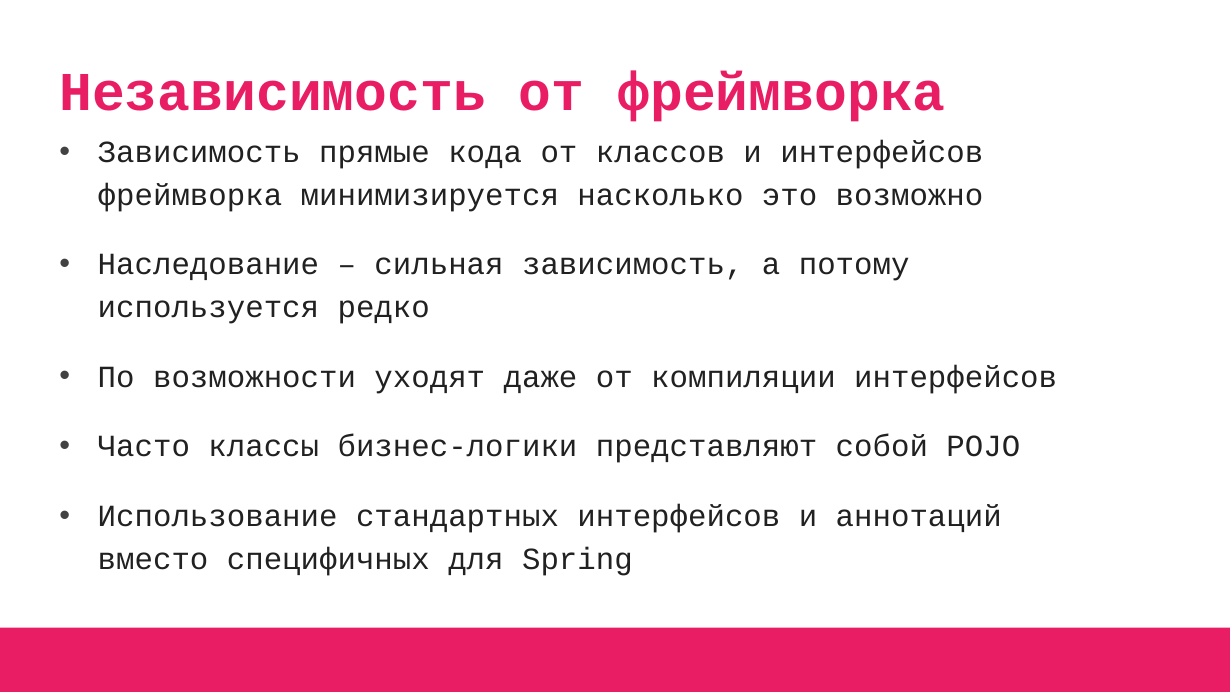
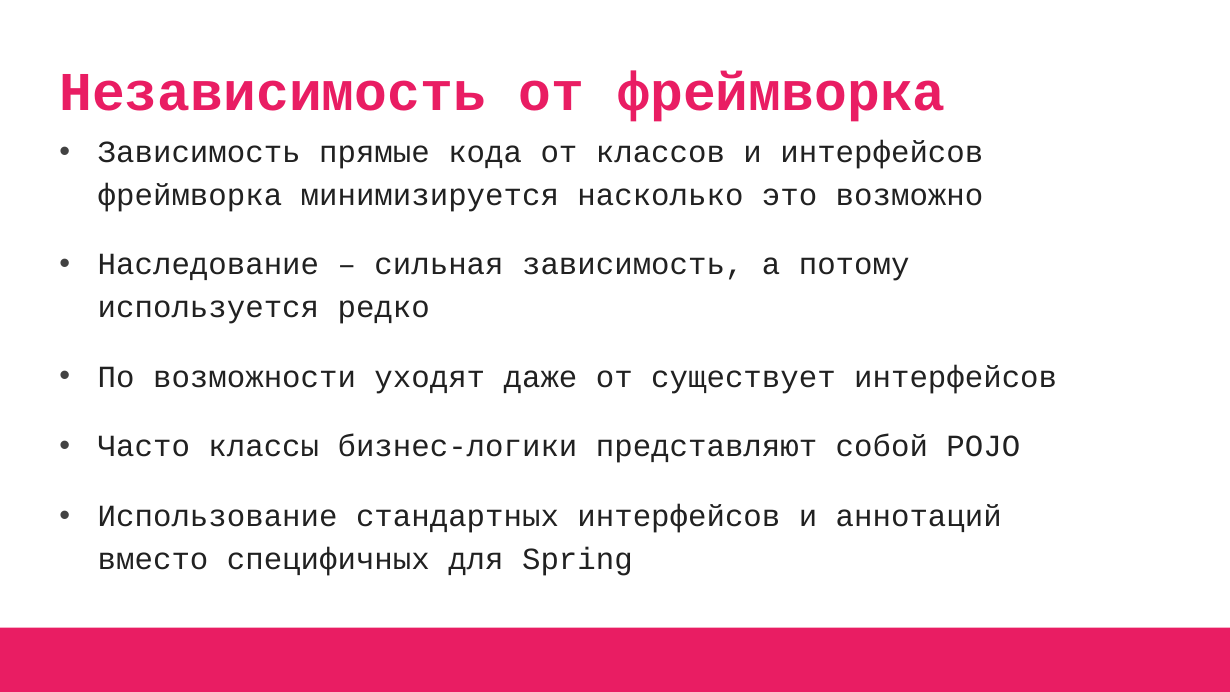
компиляции: компиляции -> существует (743, 377)
